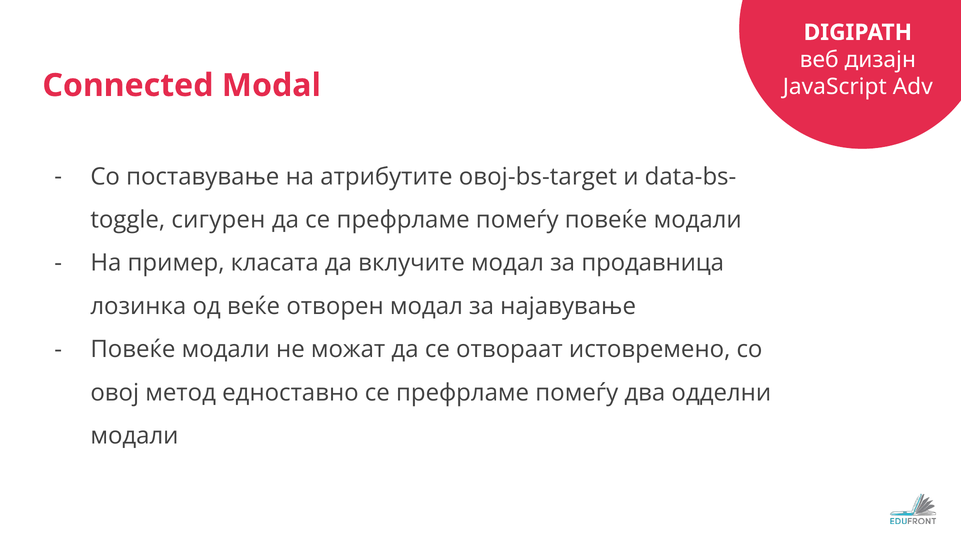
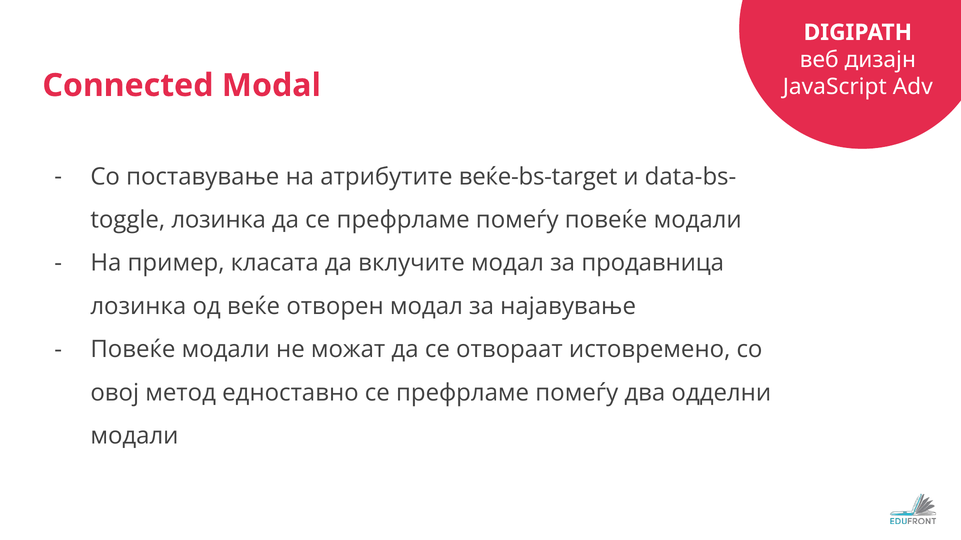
овој-bs-target: овој-bs-target -> веќе-bs-target (538, 177)
сигурен: сигурен -> лозинка (219, 220)
